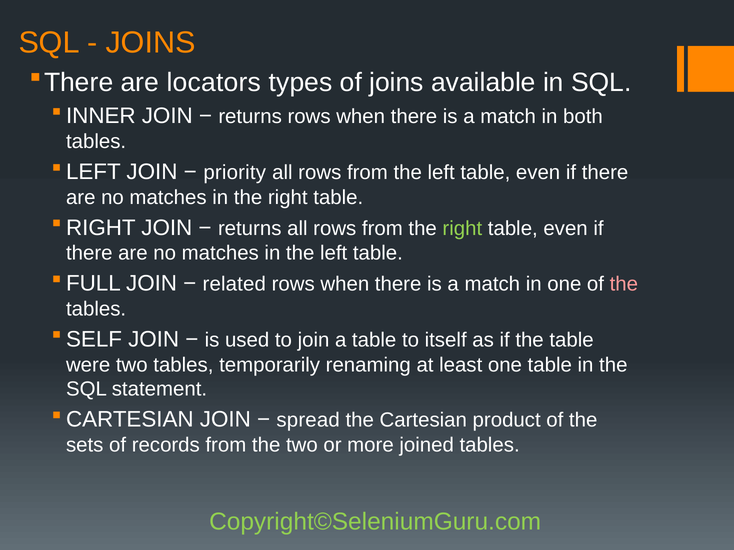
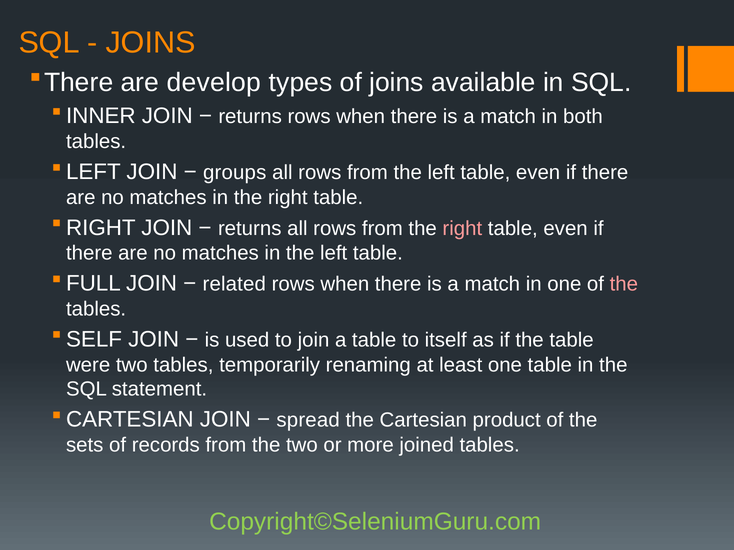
locators: locators -> develop (214, 83)
priority: priority -> groups (235, 173)
right colour: light green -> pink (462, 229)
